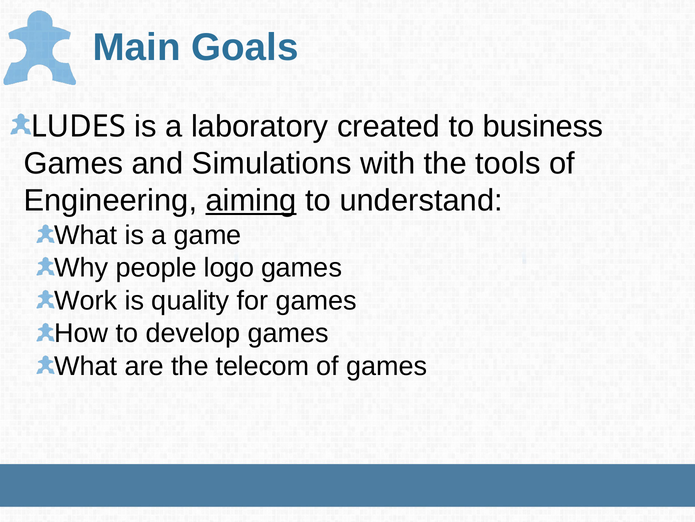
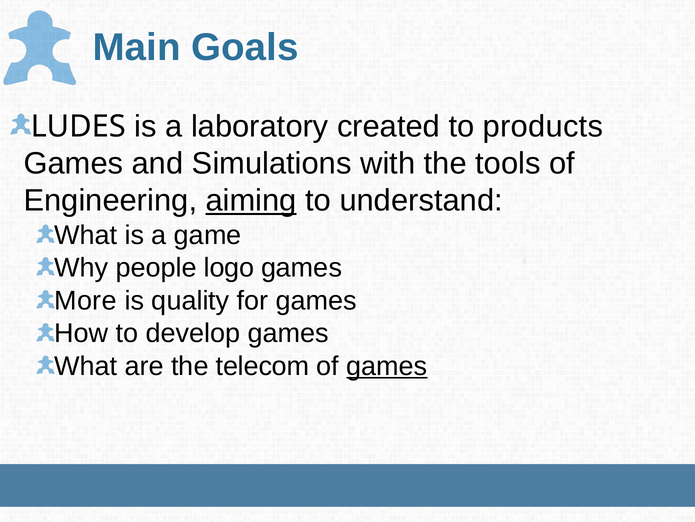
business: business -> products (543, 126)
Work: Work -> More (86, 300)
games underline: none -> present (387, 366)
